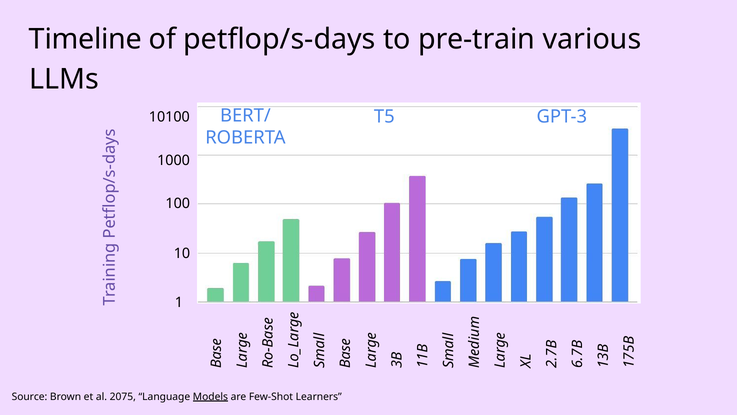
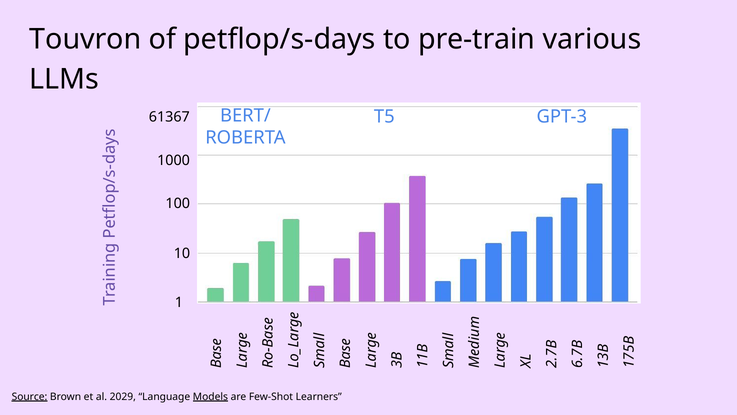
Timeline: Timeline -> Touvron (85, 39)
10100: 10100 -> 61367 (169, 117)
Source underline: none -> present (30, 396)
2075: 2075 -> 2029 (123, 396)
